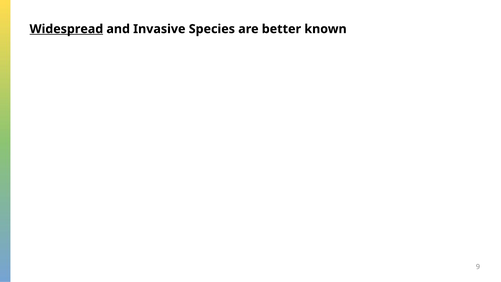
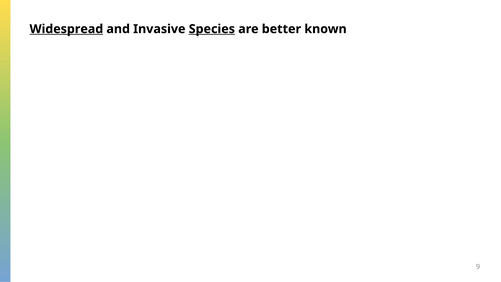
Species underline: none -> present (212, 29)
